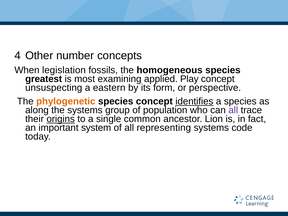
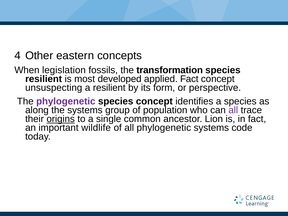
number: number -> eastern (75, 56)
homogeneous: homogeneous -> transformation (170, 70)
greatest: greatest -> resilient (44, 79)
examining: examining -> developed (120, 79)
applied Play: Play -> Fact (189, 79)
a eastern: eastern -> resilient (109, 88)
phylogenetic colour: orange -> purple (66, 101)
identifies underline: present -> none (194, 101)
system: system -> wildlife (96, 128)
all representing: representing -> phylogenetic (164, 128)
